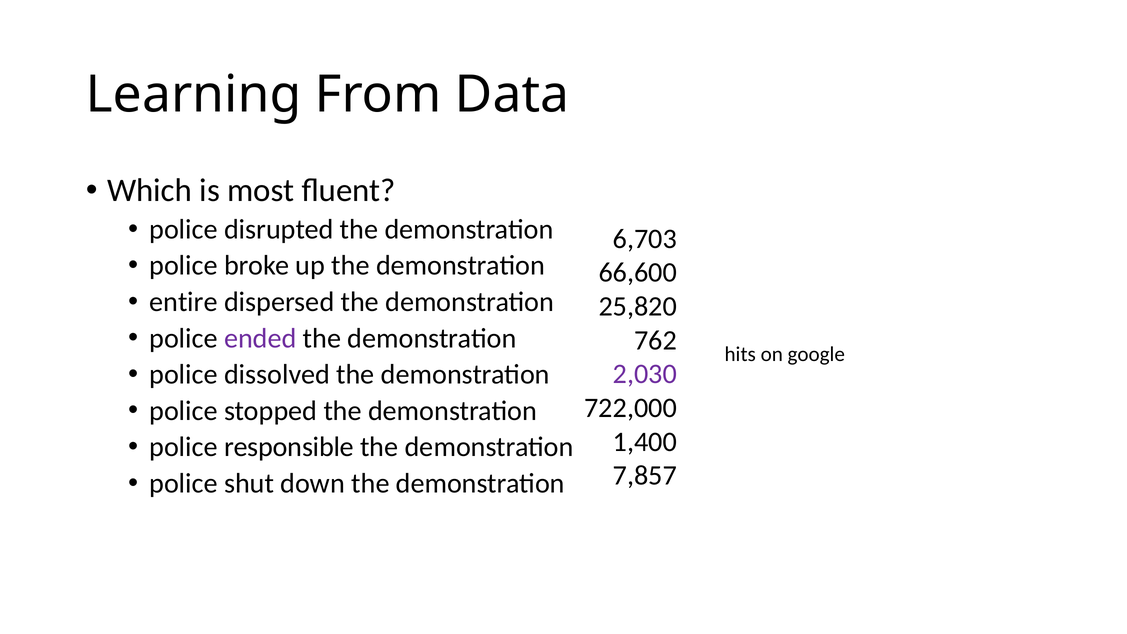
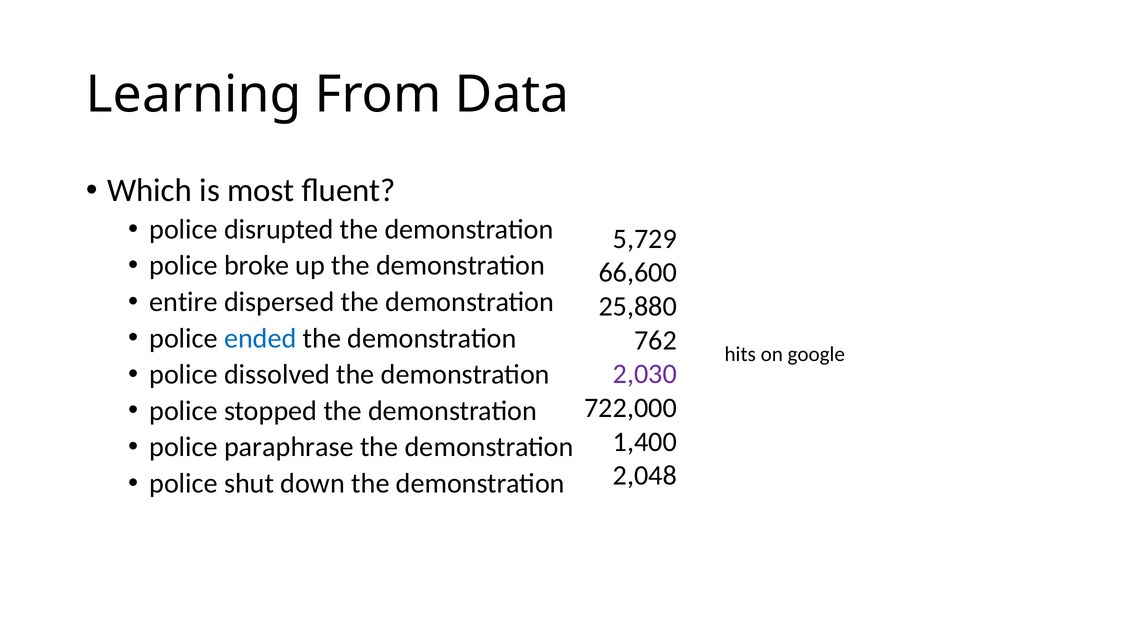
6,703: 6,703 -> 5,729 (645, 239)
25,820: 25,820 -> 25,880 (638, 306)
ended colour: purple -> blue (260, 338)
responsible: responsible -> paraphrase (289, 447)
7,857: 7,857 -> 2,048 (645, 475)
